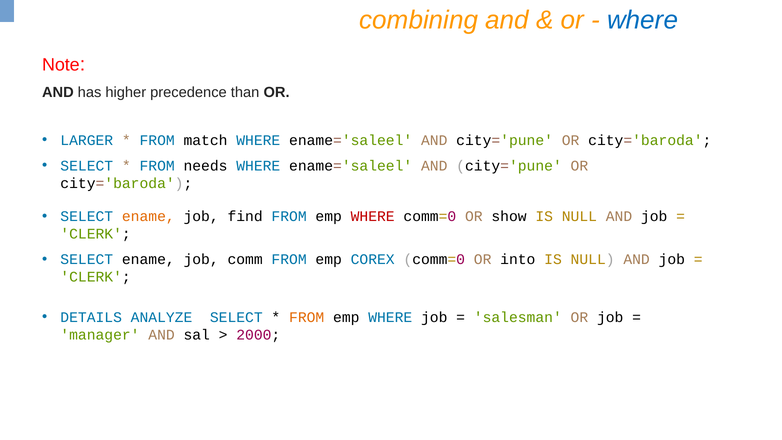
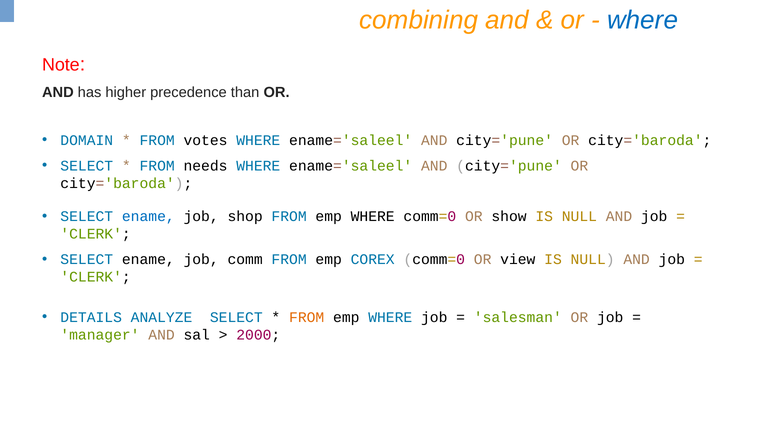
LARGER: LARGER -> DOMAIN (87, 140)
match: match -> votes (206, 140)
ename colour: orange -> blue (148, 216)
find: find -> shop (245, 216)
WHERE colour: red -> black (373, 216)
into: into -> view (518, 259)
